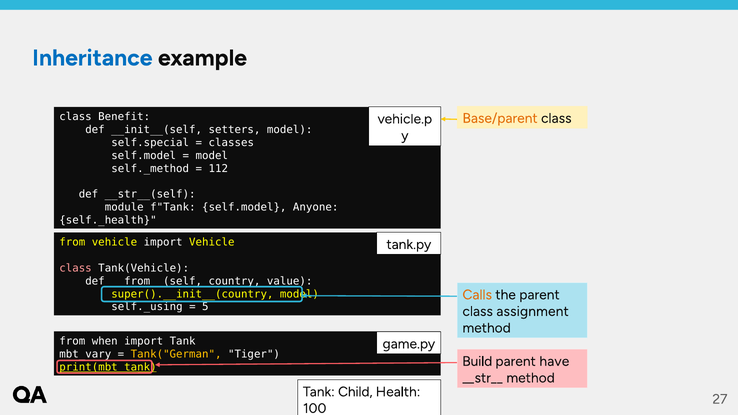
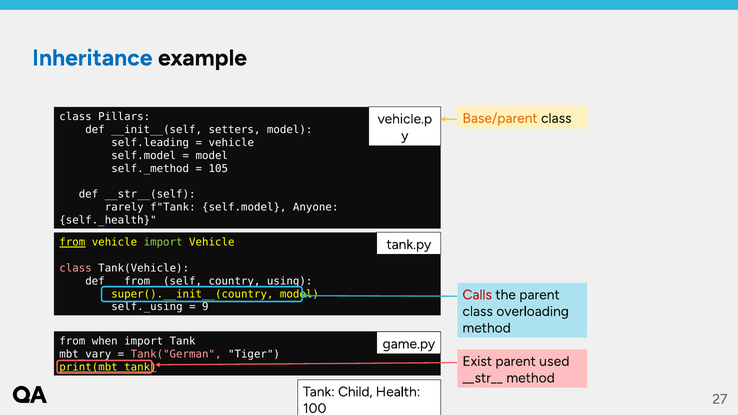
Benefit: Benefit -> Pillars (124, 117)
self.special: self.special -> self.leading (150, 143)
classes: classes -> vehicle (231, 143)
112: 112 -> 105 (218, 169)
module: module -> rarely (124, 207)
from underline: none -> present (72, 242)
import colour: white -> light green (163, 242)
value: value -> using (290, 281)
Calls colour: orange -> red (477, 295)
5: 5 -> 9 (205, 307)
assignment: assignment -> overloading (533, 311)
Tank("German colour: yellow -> pink (176, 354)
Build: Build -> Exist (477, 361)
have: have -> used (554, 361)
